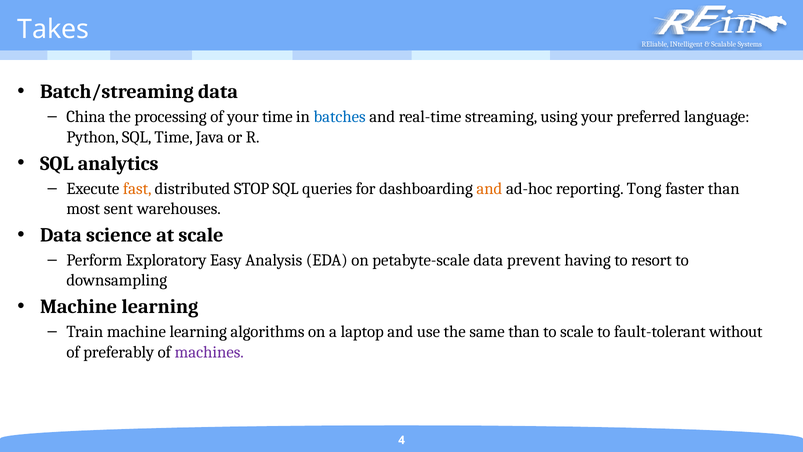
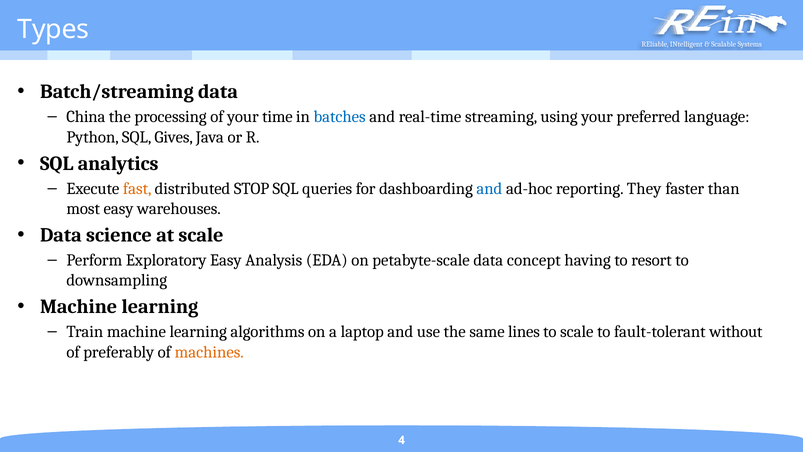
Takes: Takes -> Types (53, 29)
SQL Time: Time -> Gives (174, 137)
and colour: orange -> blue (489, 188)
Tong: Tong -> They (644, 188)
most sent: sent -> easy (119, 209)
prevent: prevent -> concept (534, 260)
same than: than -> lines (524, 332)
machines colour: purple -> orange (209, 352)
